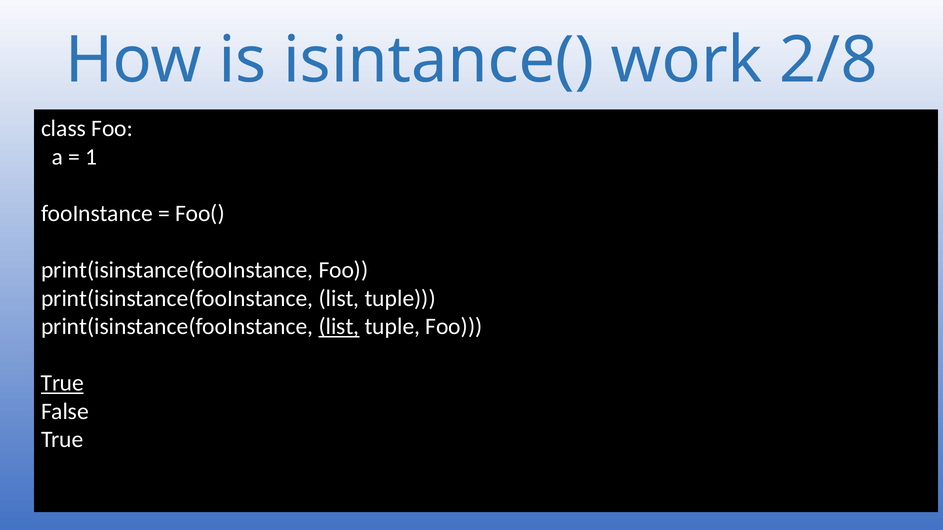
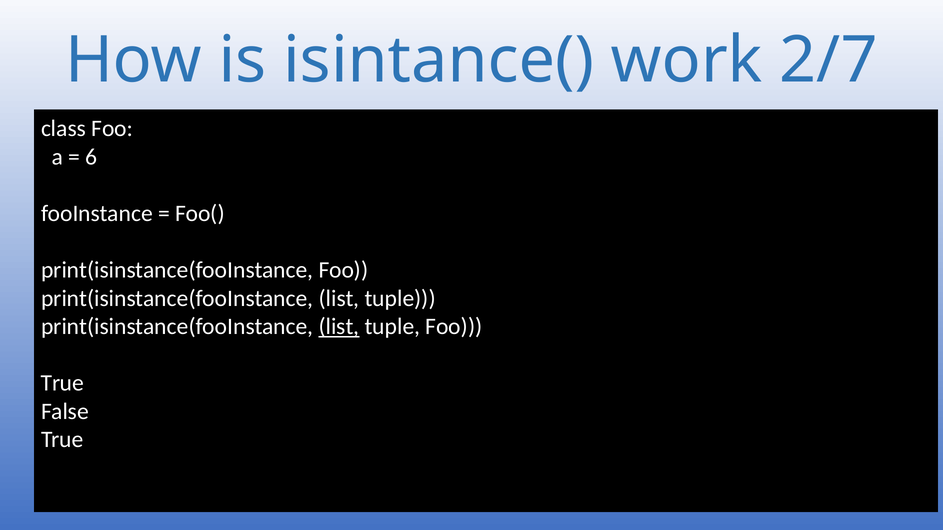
2/8: 2/8 -> 2/7 (828, 61)
1: 1 -> 6 (91, 157)
True underline: present -> none (62, 383)
